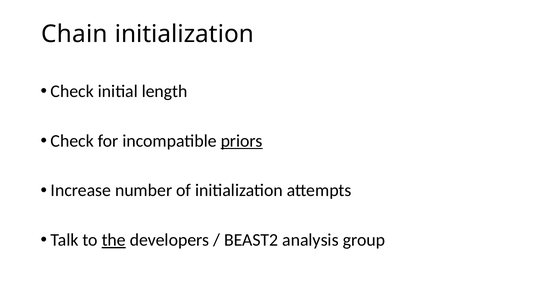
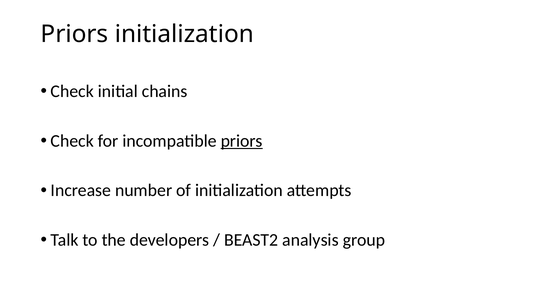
Chain: Chain -> Priors (74, 34)
length: length -> chains (165, 91)
the underline: present -> none (114, 240)
